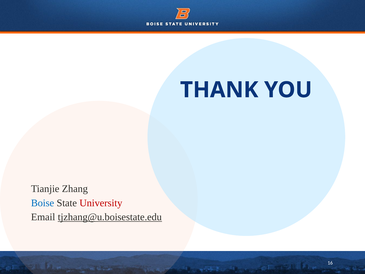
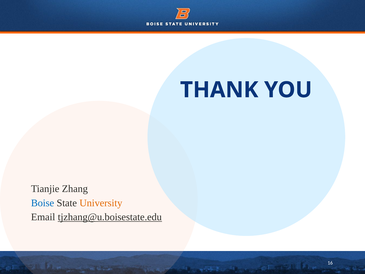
University colour: red -> orange (101, 203)
